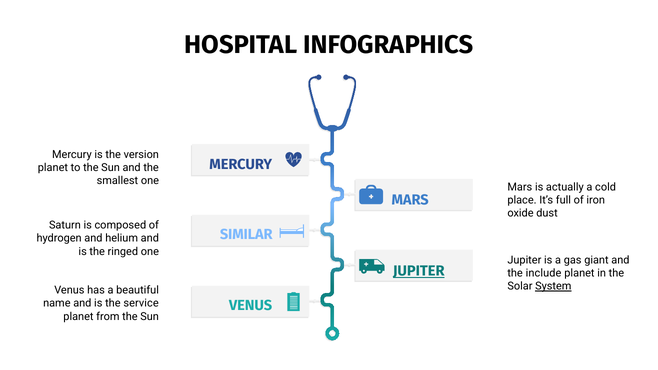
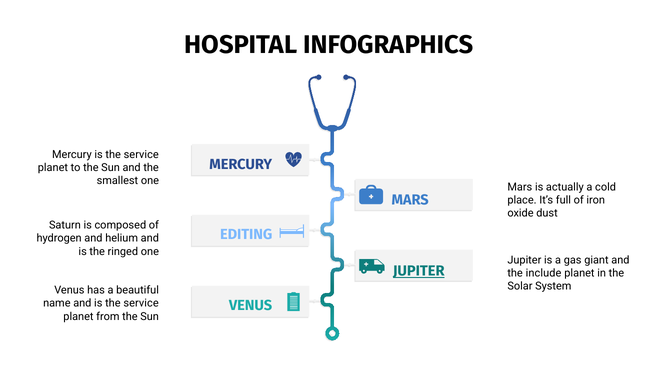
Mercury is the version: version -> service (141, 154)
SIMILAR: SIMILAR -> EDITING (246, 234)
System underline: present -> none (553, 286)
